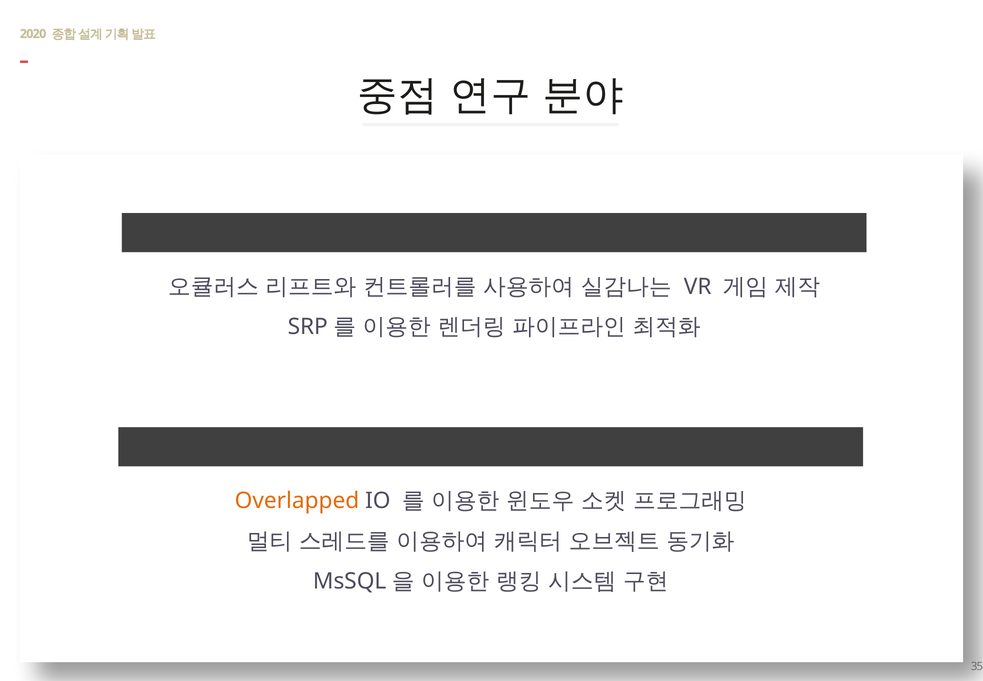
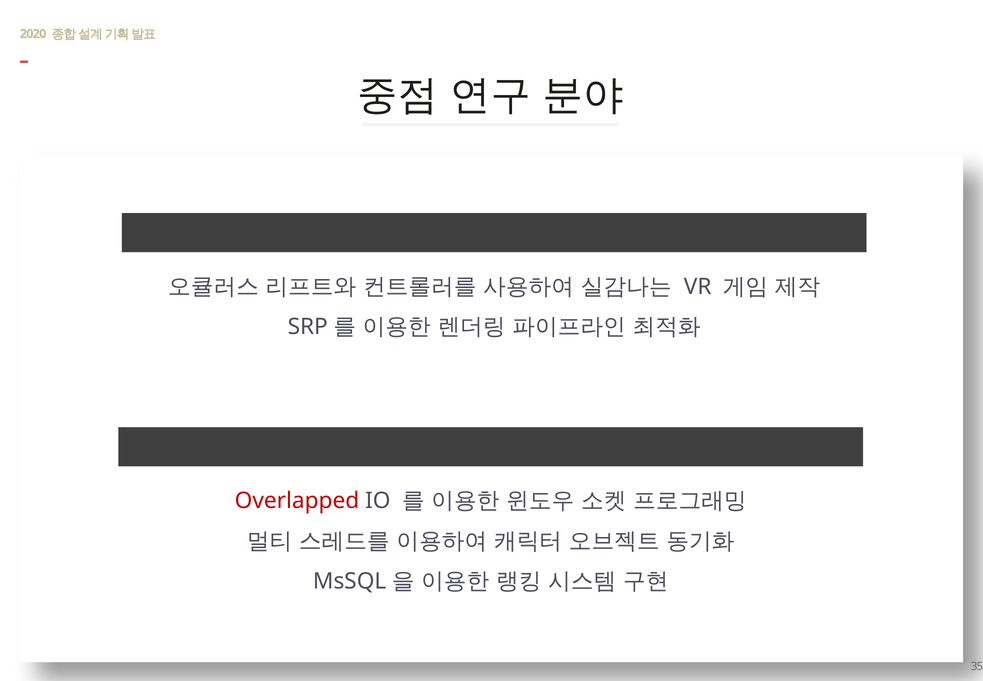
Overlapped colour: orange -> red (297, 501)
